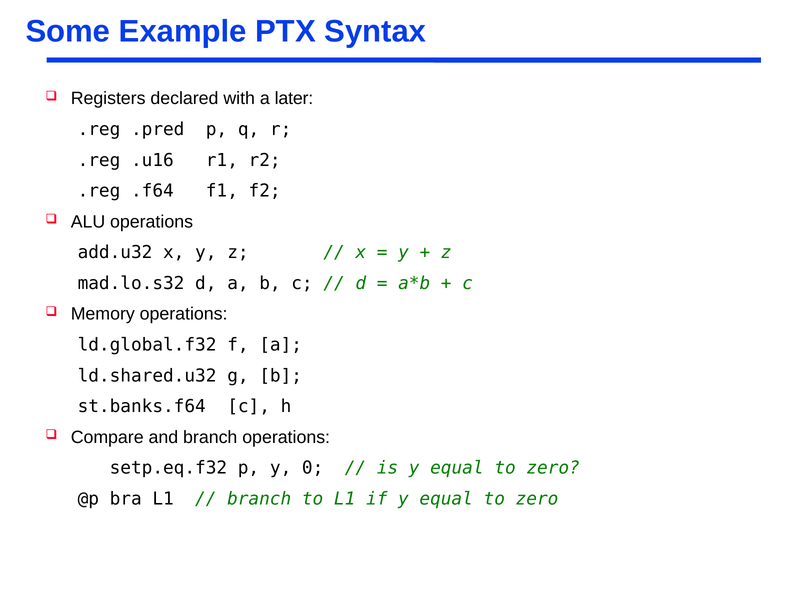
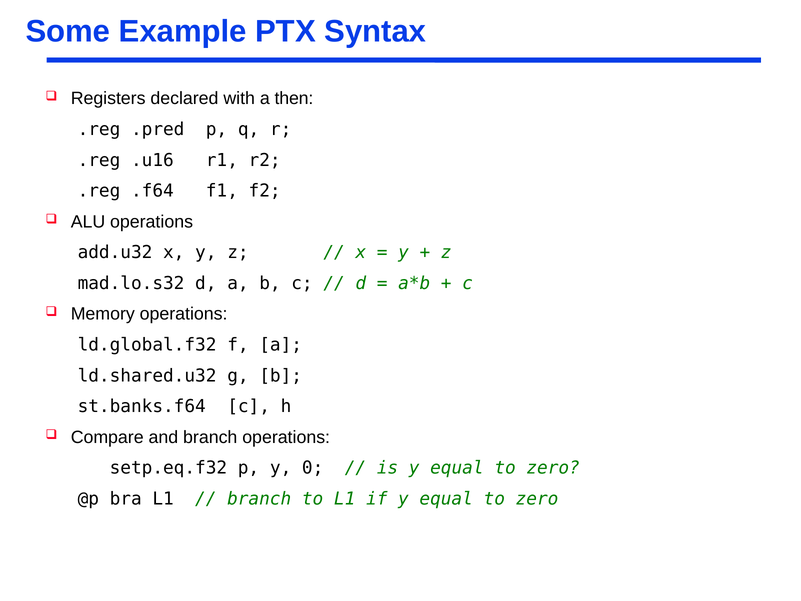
later: later -> then (294, 99)
